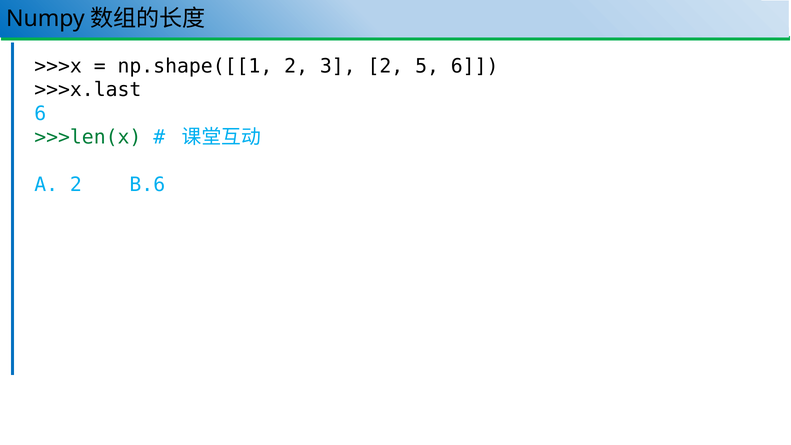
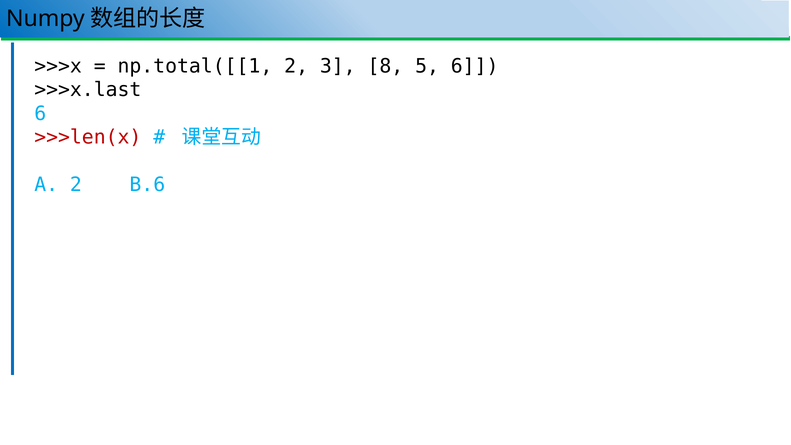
np.shape([[1: np.shape([[1 -> np.total([[1 (195, 66)
3 2: 2 -> 8 (385, 66)
>>>len(x colour: green -> red (88, 137)
